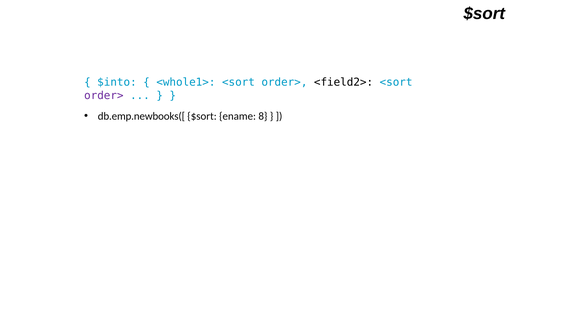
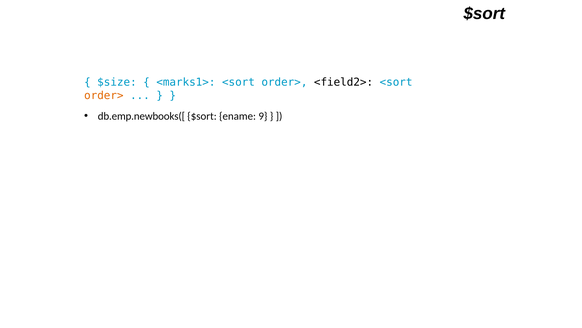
$into: $into -> $size (117, 82)
<whole1>: <whole1> -> <marks1> (186, 82)
order> colour: purple -> orange (104, 95)
8: 8 -> 9 (263, 116)
